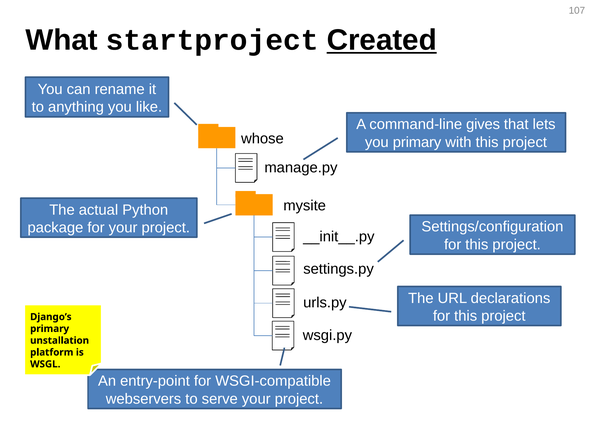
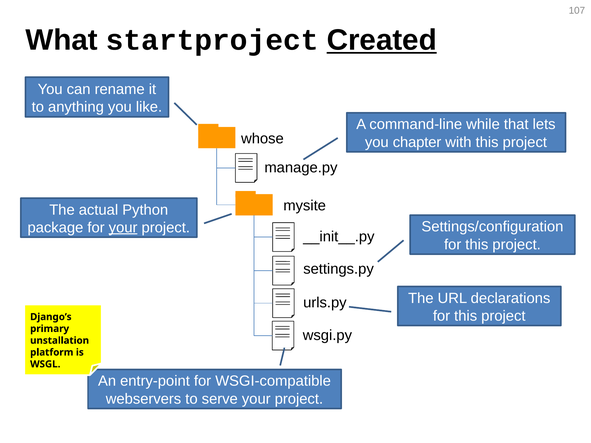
gives: gives -> while (483, 124)
you primary: primary -> chapter (417, 142)
your underline: none -> present (123, 228)
